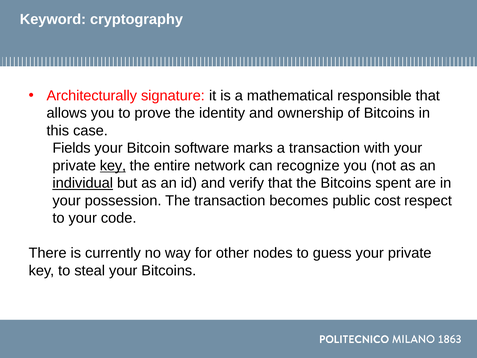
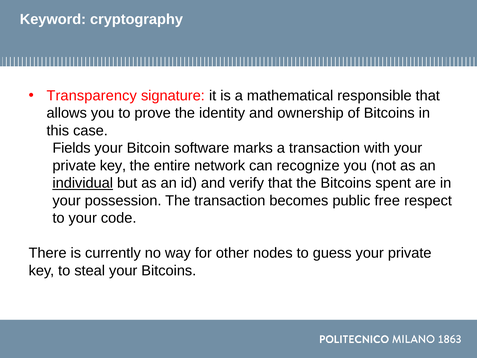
Architecturally: Architecturally -> Transparency (92, 96)
key underline: present -> none (113, 166)
cost: cost -> free (387, 201)
